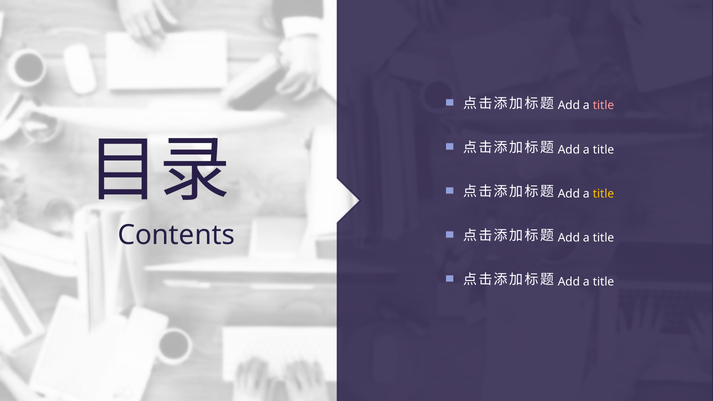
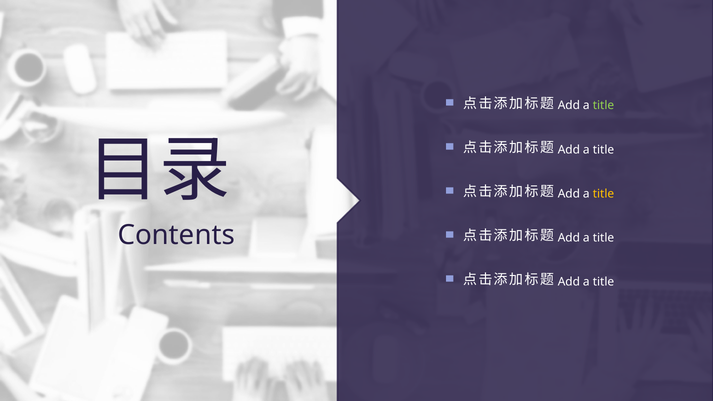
title colour: pink -> light green (603, 106)
